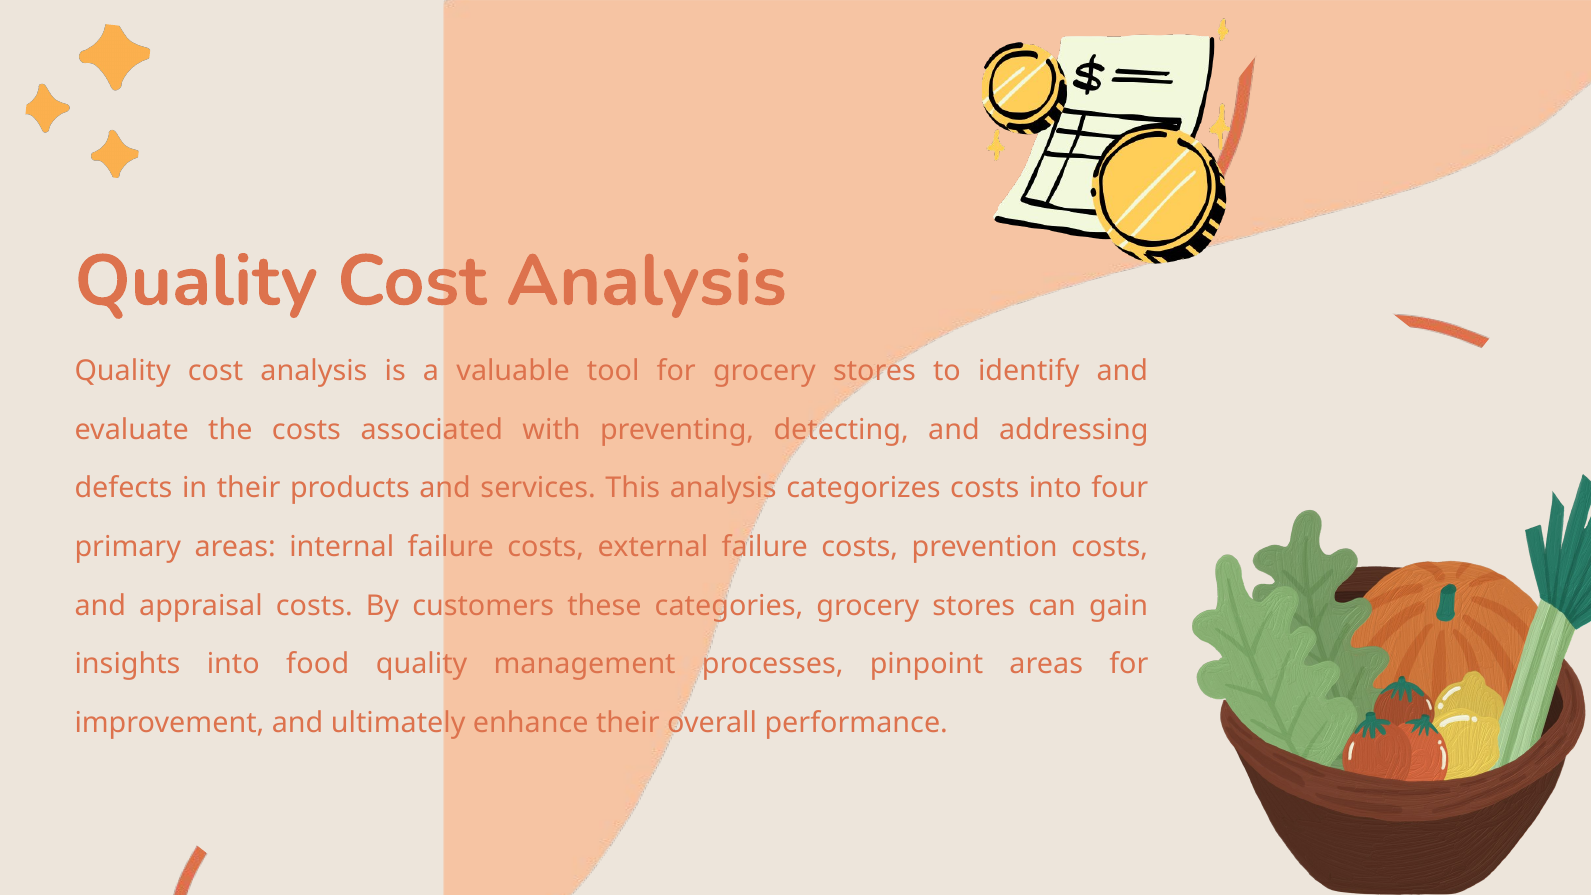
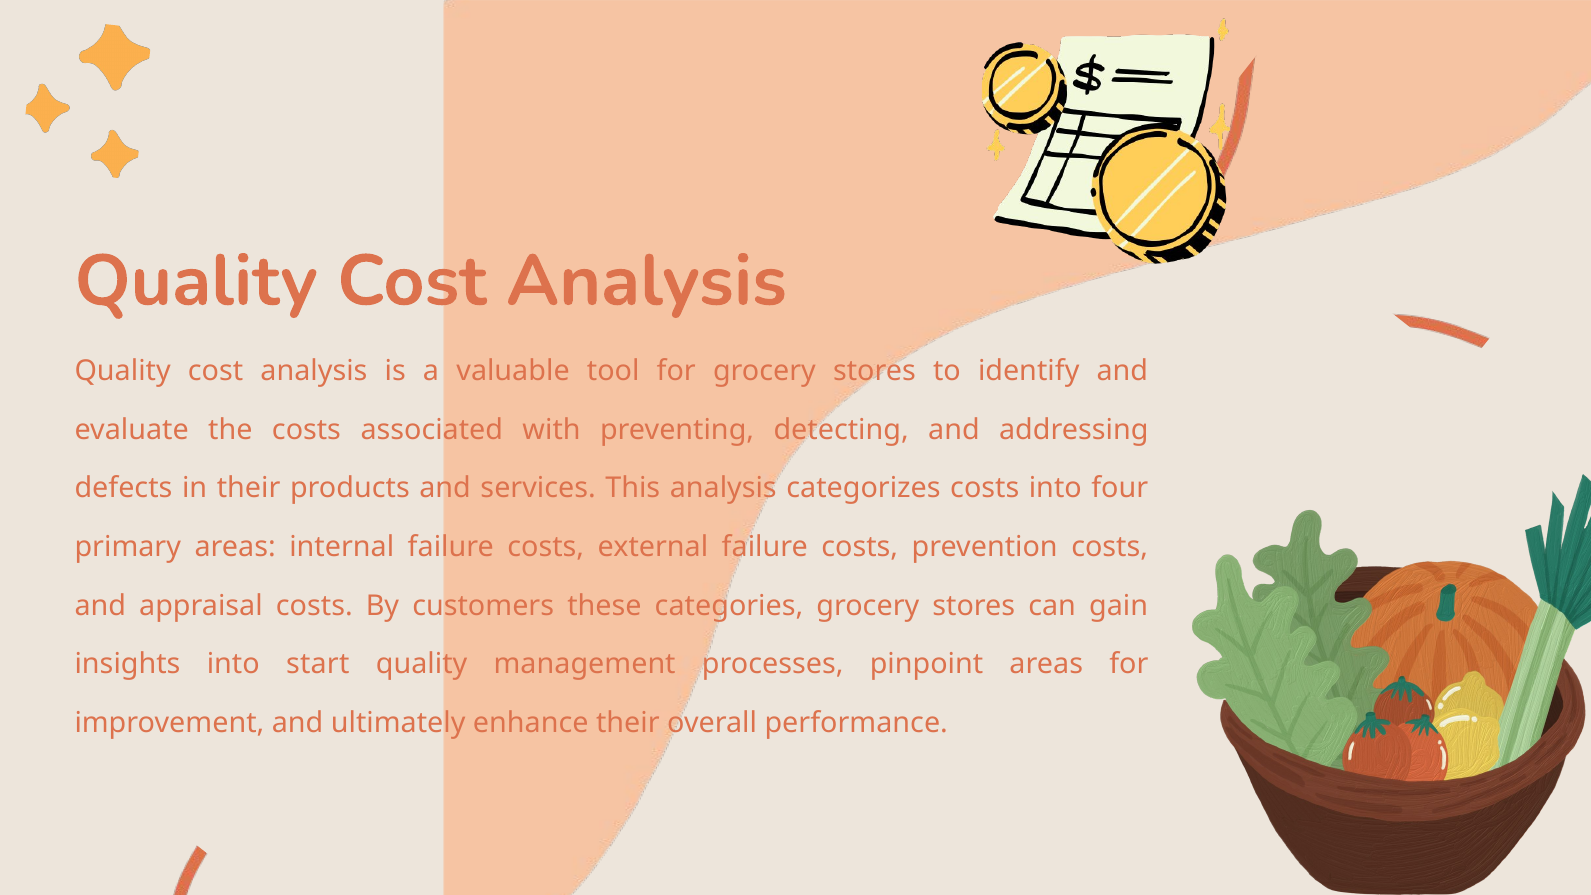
food: food -> start (318, 664)
